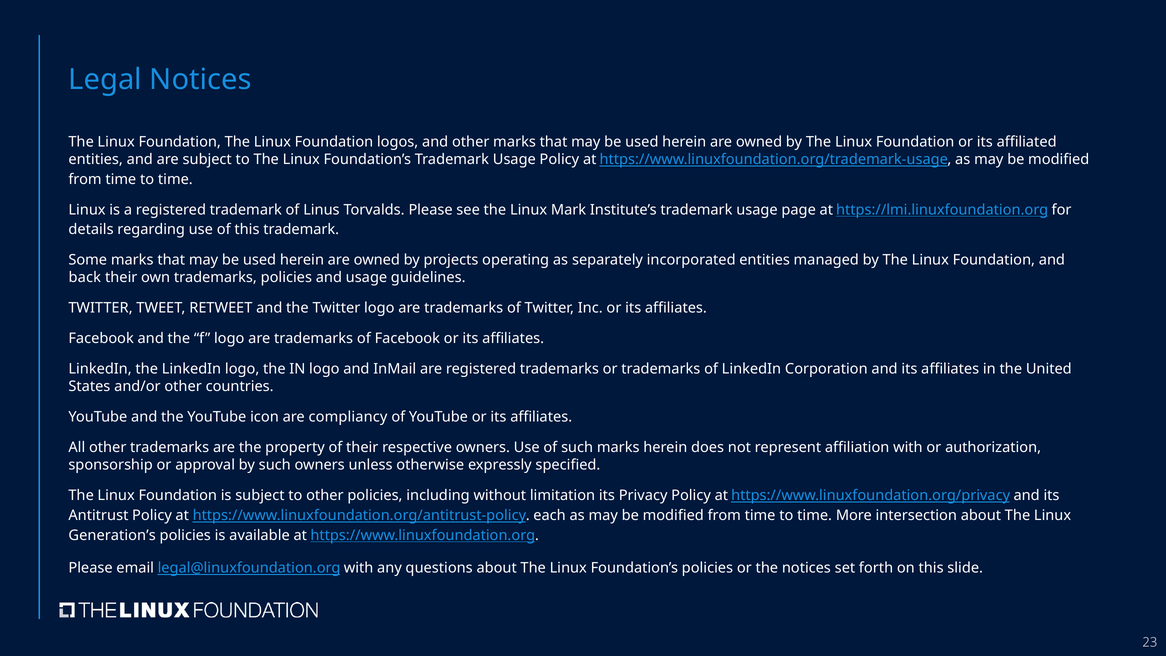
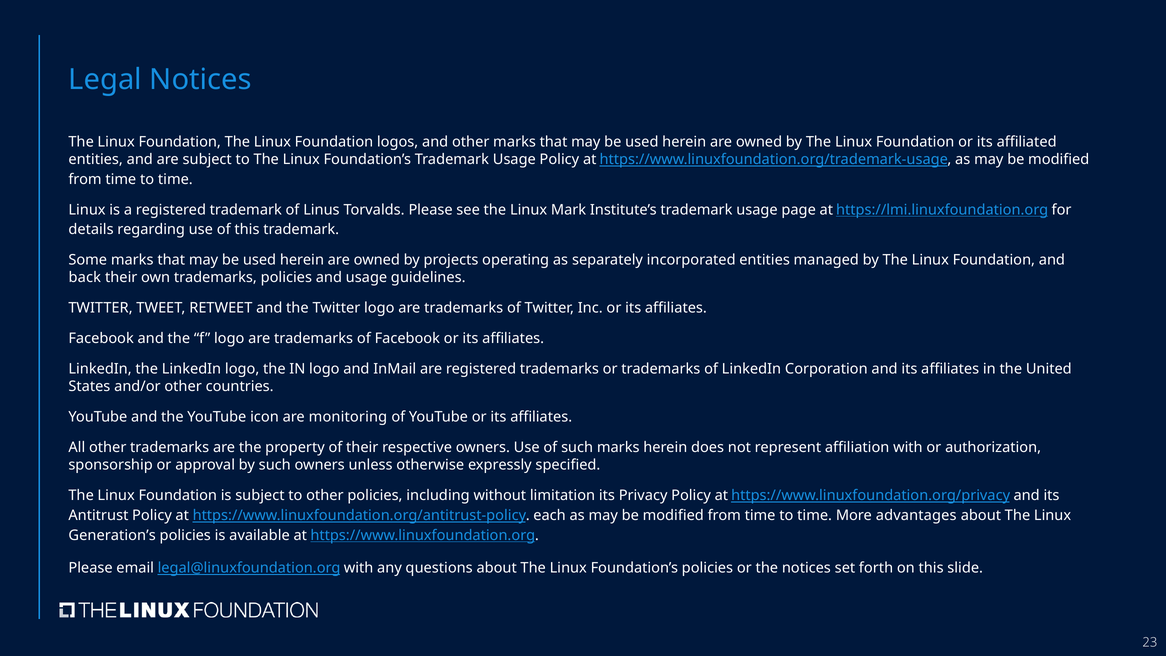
compliancy: compliancy -> monitoring (348, 417)
intersection: intersection -> advantages (916, 515)
